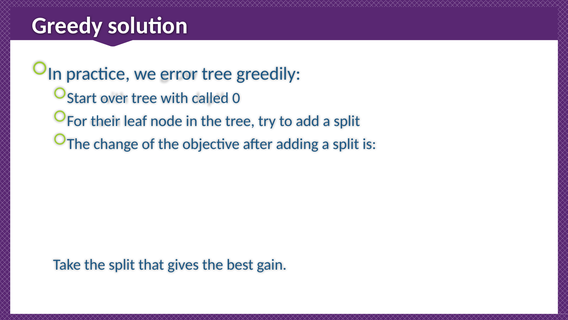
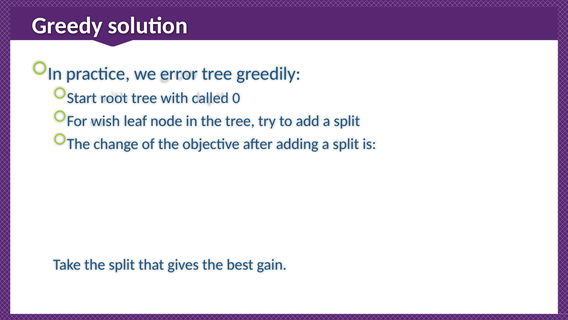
over: over -> root (114, 98)
their: their -> wish (105, 121)
